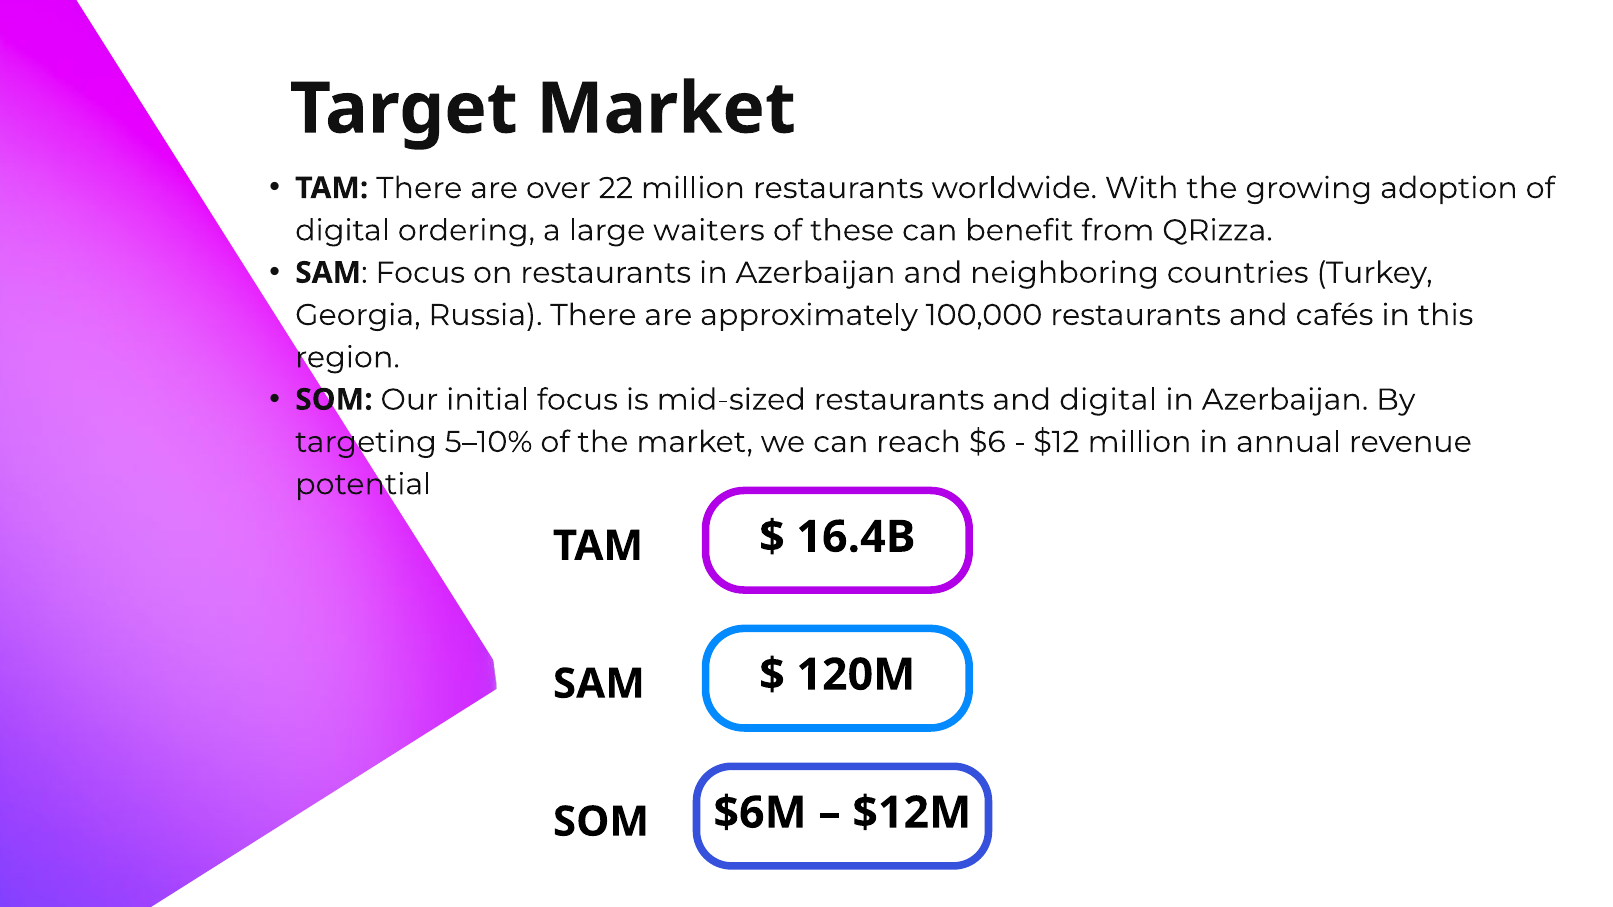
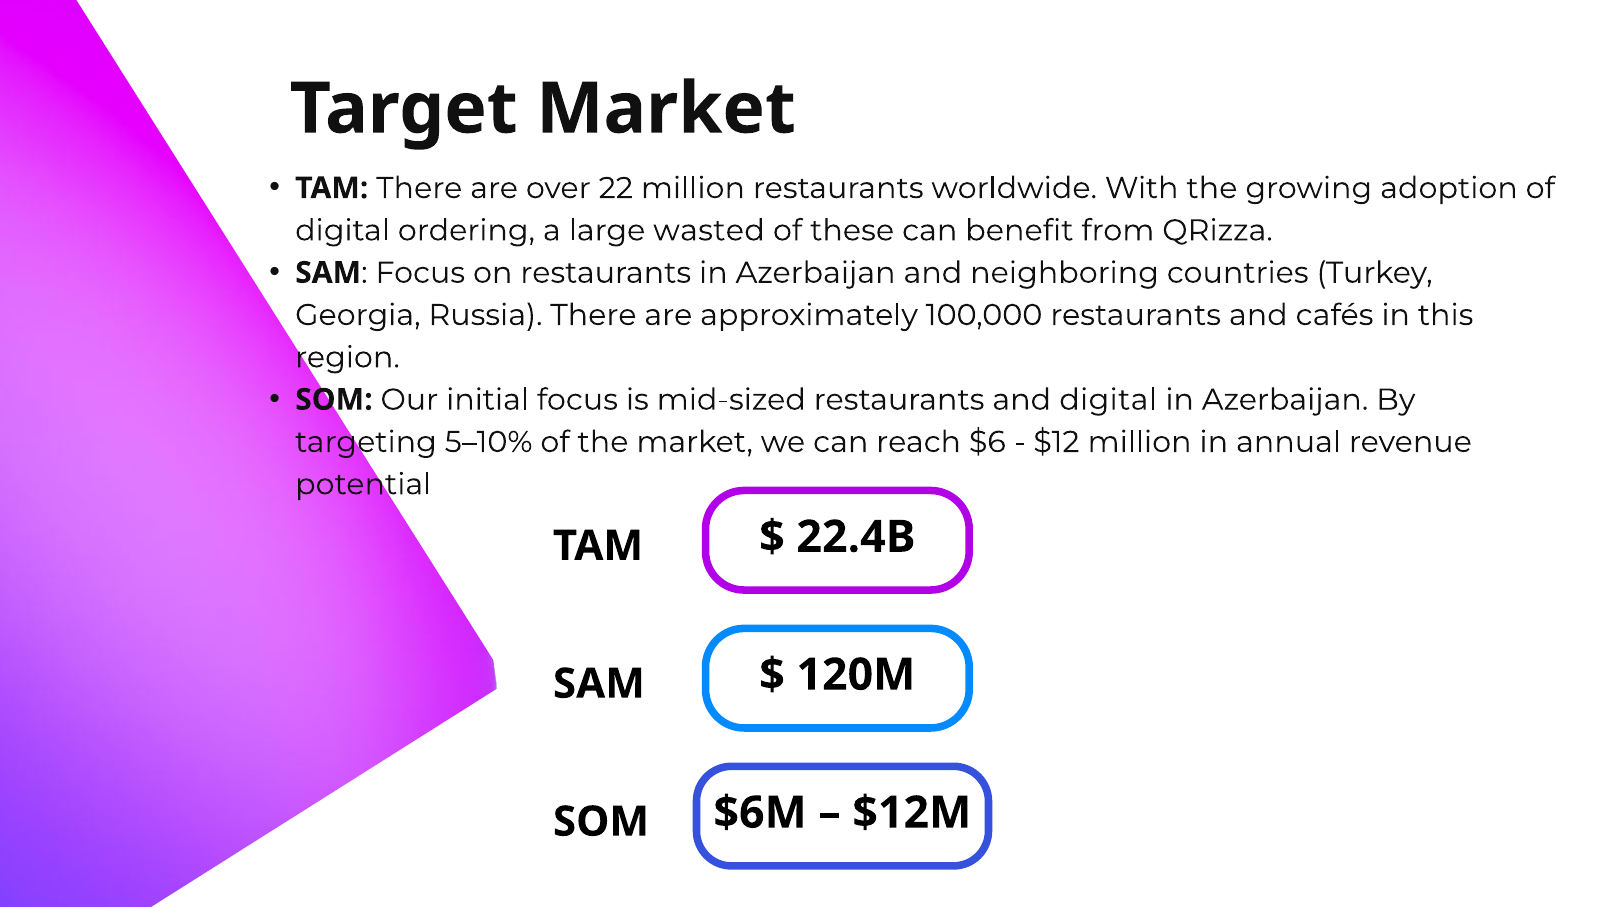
waiters: waiters -> wasted (709, 231)
16.4B: 16.4B -> 22.4B (856, 537)
